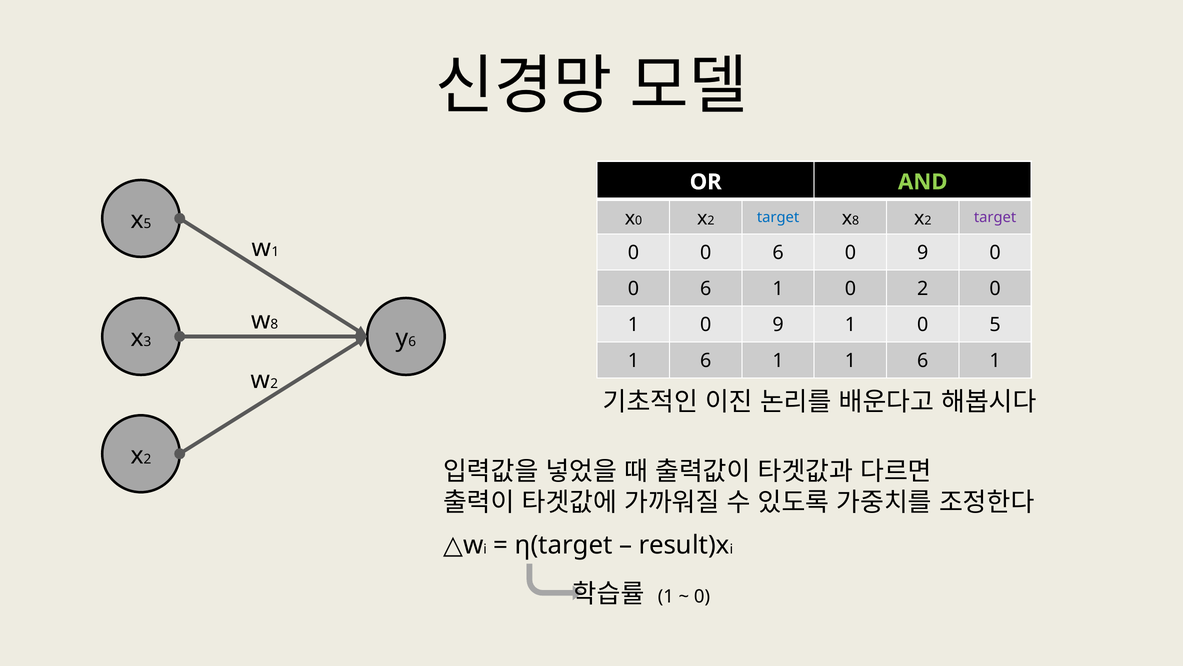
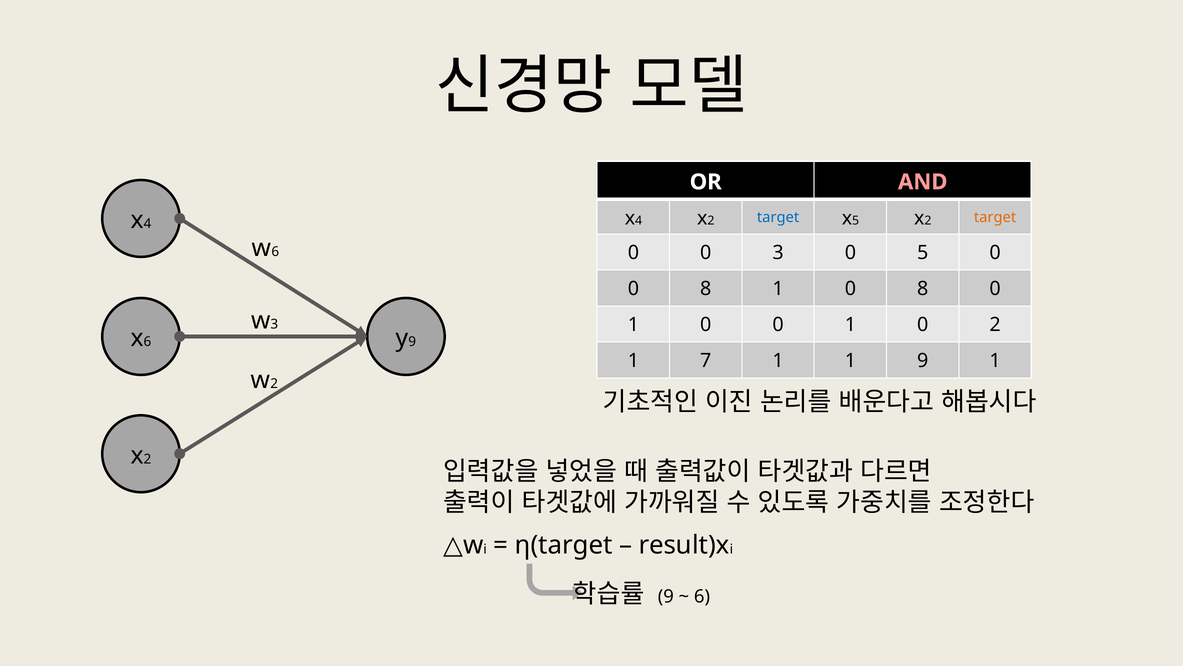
AND colour: light green -> pink (923, 182)
0: 0 -> 4 (639, 220)
8: 8 -> 5 (856, 220)
target colour: purple -> orange (995, 217)
5: 5 -> 4 (148, 224)
1: 1 -> 6 (275, 252)
6: 6 -> 3 (778, 253)
9: 9 -> 5 (923, 253)
6: 6 -> 8 (706, 289)
1 0 2: 2 -> 8 (923, 289)
8: 8 -> 3 (274, 324)
1 0 9: 9 -> 0 (778, 325)
0 5: 5 -> 2 (995, 325)
3: 3 -> 6 (148, 342)
6: 6 -> 9 (412, 342)
6: 6 -> 7 (706, 361)
1 1 6: 6 -> 9 (923, 361)
1: 1 -> 9 (666, 596)
0: 0 -> 6 (702, 596)
